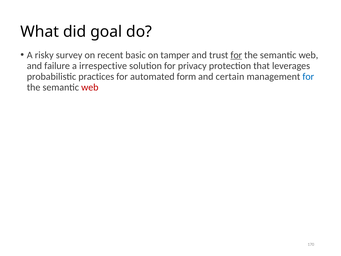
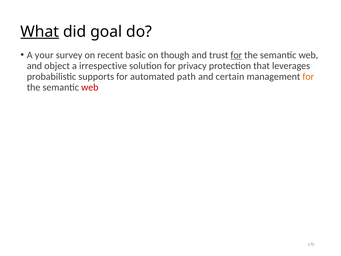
What underline: none -> present (40, 32)
risky: risky -> your (44, 55)
tamper: tamper -> though (175, 55)
failure: failure -> object (57, 66)
practices: practices -> supports (96, 76)
form: form -> path (186, 76)
for colour: blue -> orange (308, 76)
